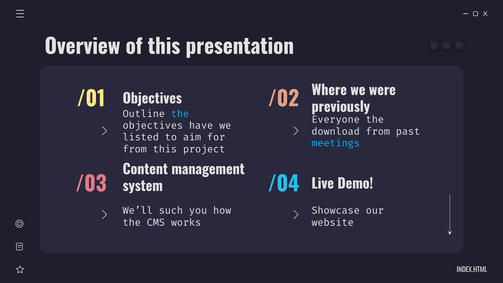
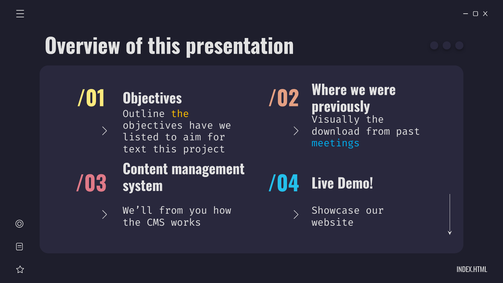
the colour: light blue -> yellow (180, 114)
Everyone: Everyone -> Visually (336, 120)
from: from -> text (135, 149)
We’ll such: such -> from (171, 211)
